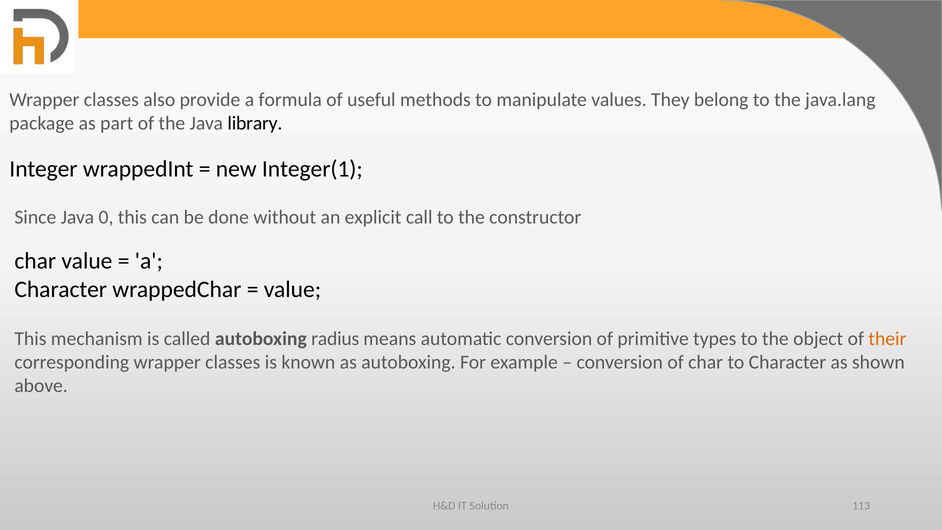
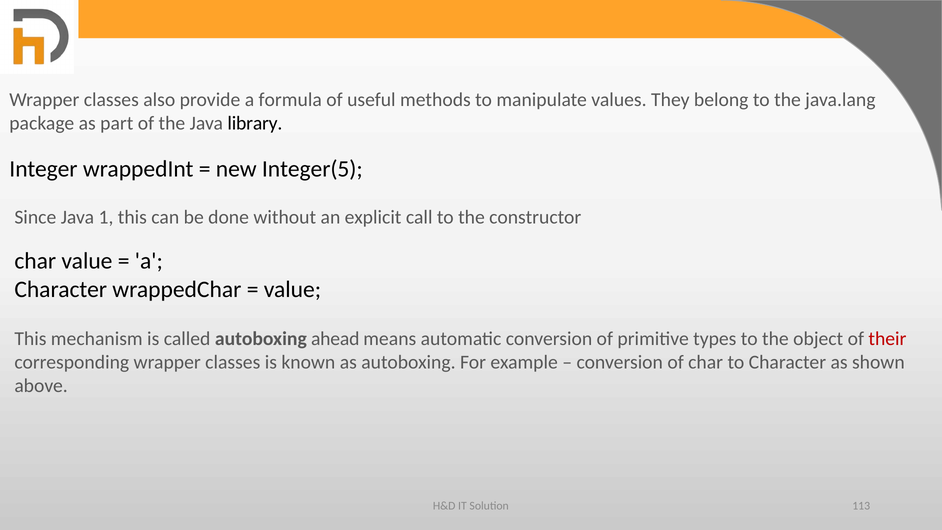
Integer(1: Integer(1 -> Integer(5 (312, 169)
0: 0 -> 1 (106, 217)
radius: radius -> ahead (335, 339)
their colour: orange -> red (887, 339)
